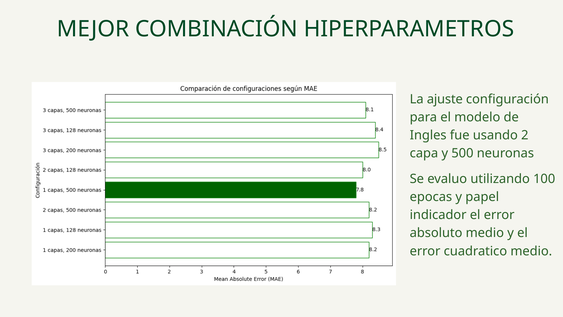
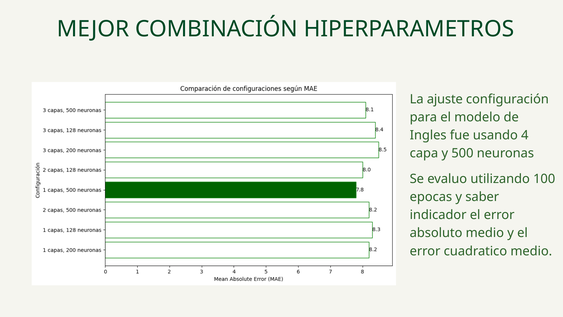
2: 2 -> 4 (525, 135)
papel: papel -> saber (482, 197)
